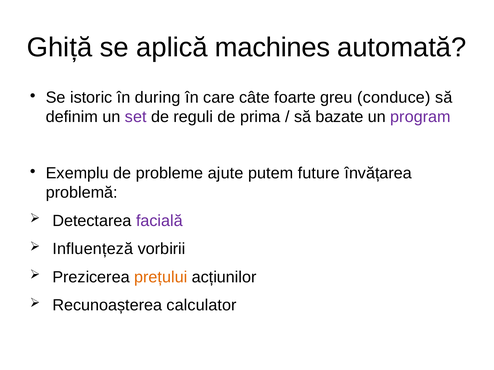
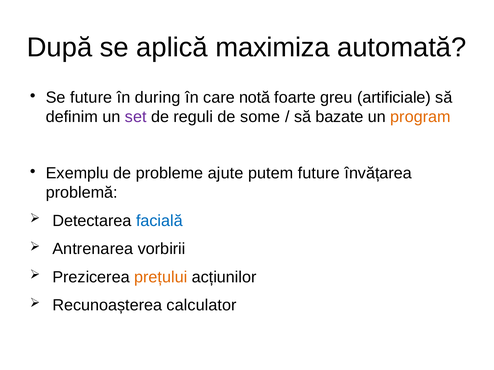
Ghiță: Ghiță -> După (60, 48)
machines: machines -> maximiza (273, 48)
Se istoric: istoric -> future (91, 98)
câte: câte -> notă (255, 98)
conduce: conduce -> artificiale (394, 98)
prima: prima -> some (260, 117)
program colour: purple -> orange (420, 117)
facială colour: purple -> blue (159, 221)
Influențeză: Influențeză -> Antrenarea (93, 249)
